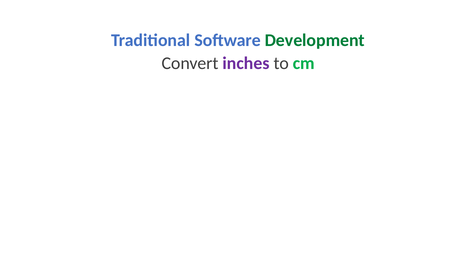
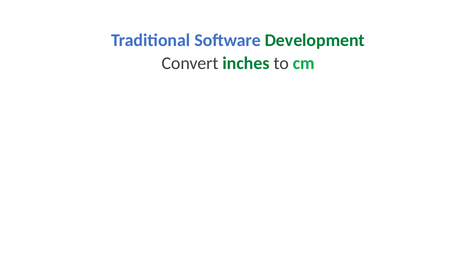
inches colour: purple -> green (246, 63)
